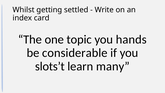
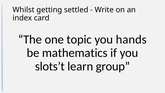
considerable: considerable -> mathematics (75, 53)
many: many -> group (113, 66)
